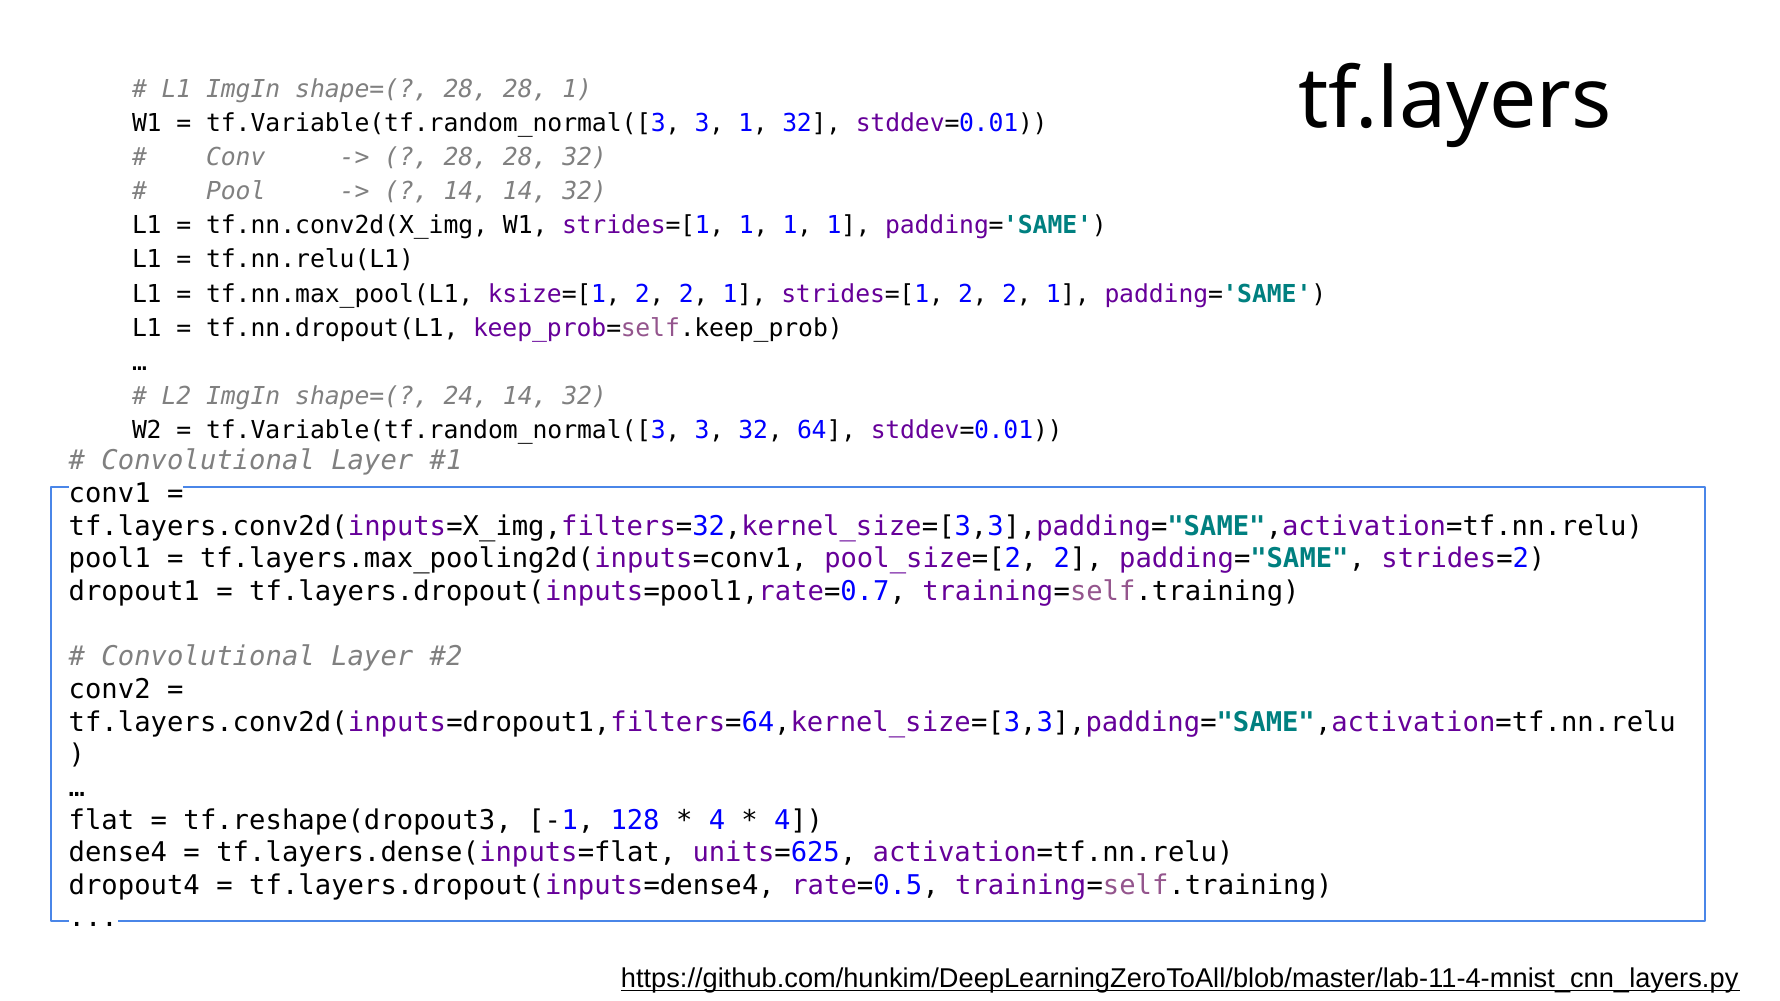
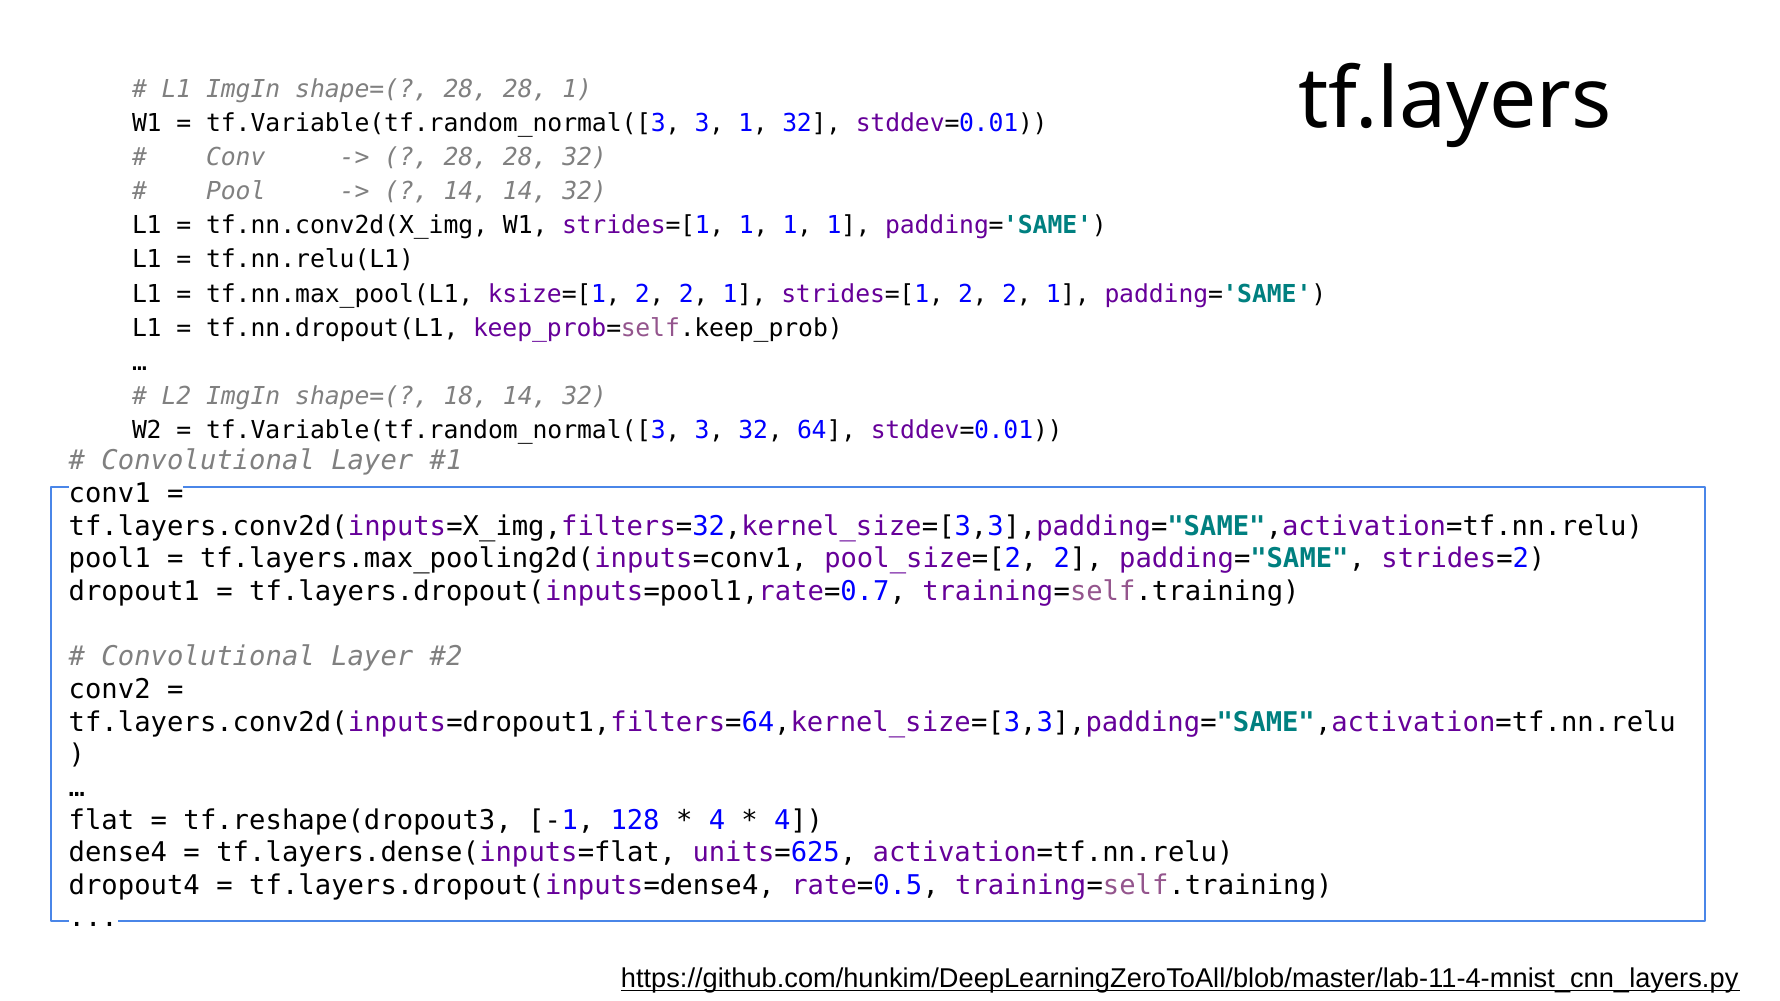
24: 24 -> 18 (466, 396)
